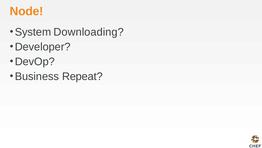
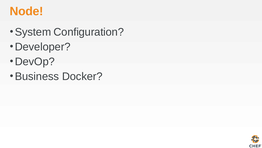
Downloading: Downloading -> Configuration (89, 32)
Repeat: Repeat -> Docker (82, 76)
